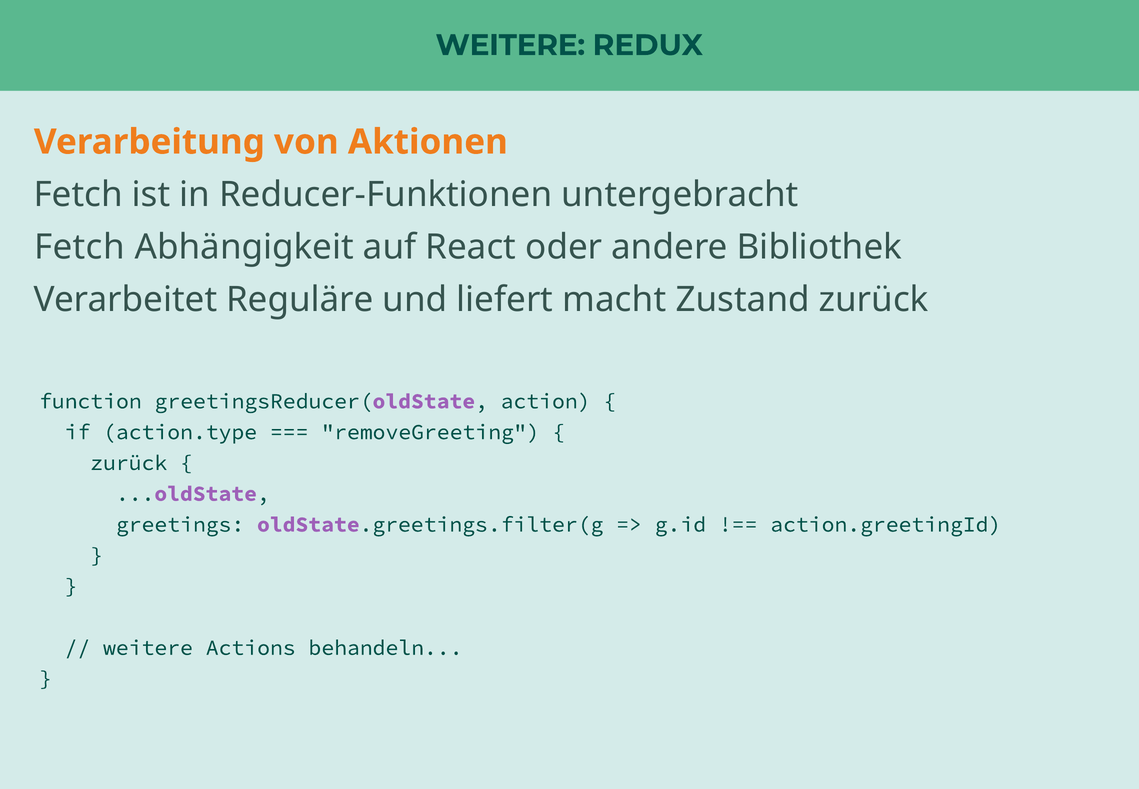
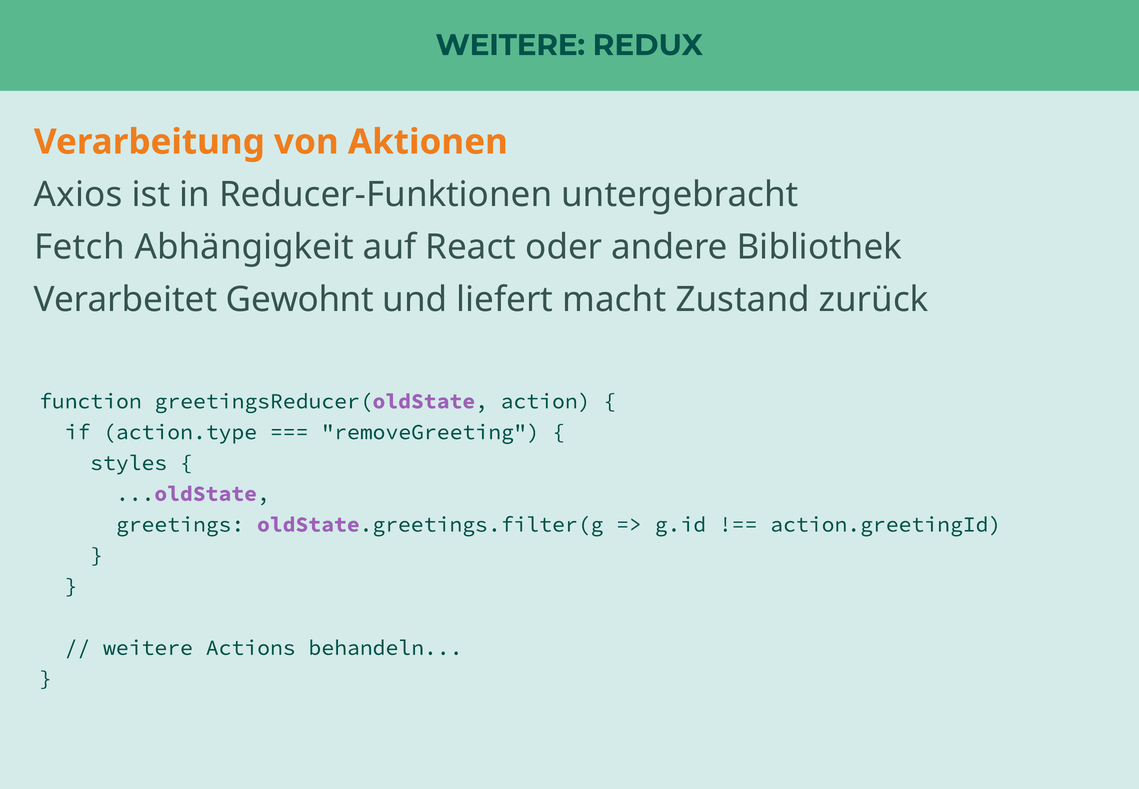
Fetch: Fetch -> Axios (78, 194)
Reguläre: Reguläre -> Gewohnt (300, 299)
zurück: zurück -> styles (129, 463)
